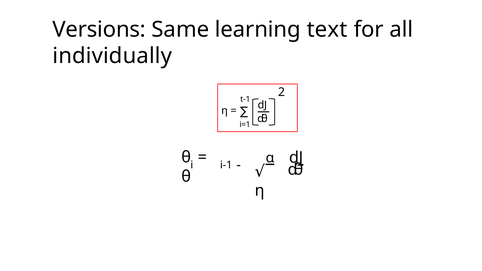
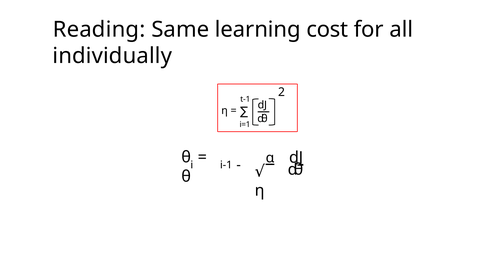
Versions: Versions -> Reading (99, 30)
text: text -> cost (327, 30)
